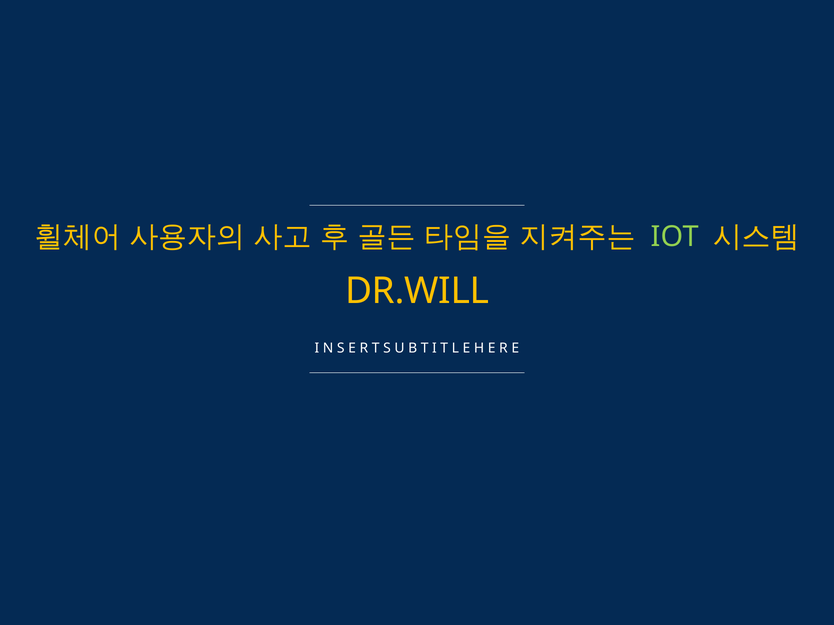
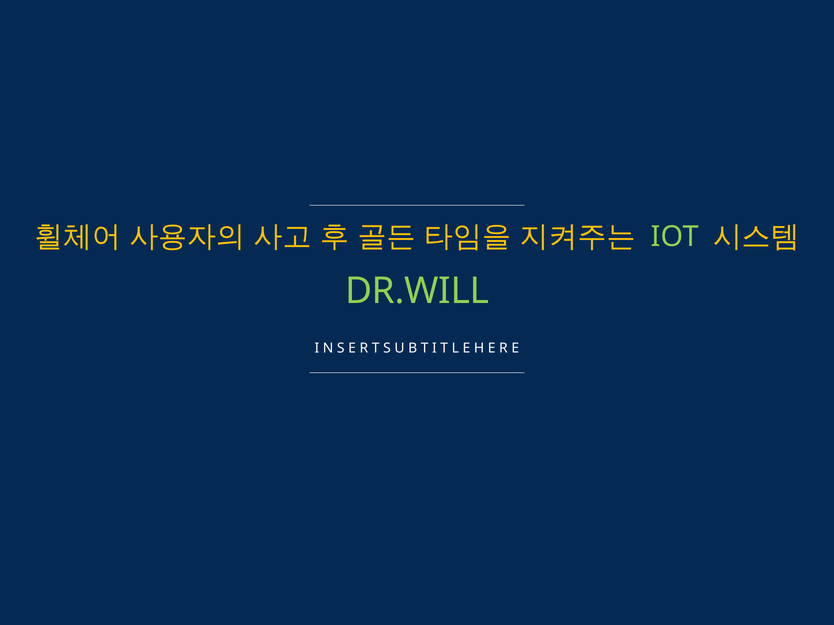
DR.WILL colour: yellow -> light green (417, 291)
